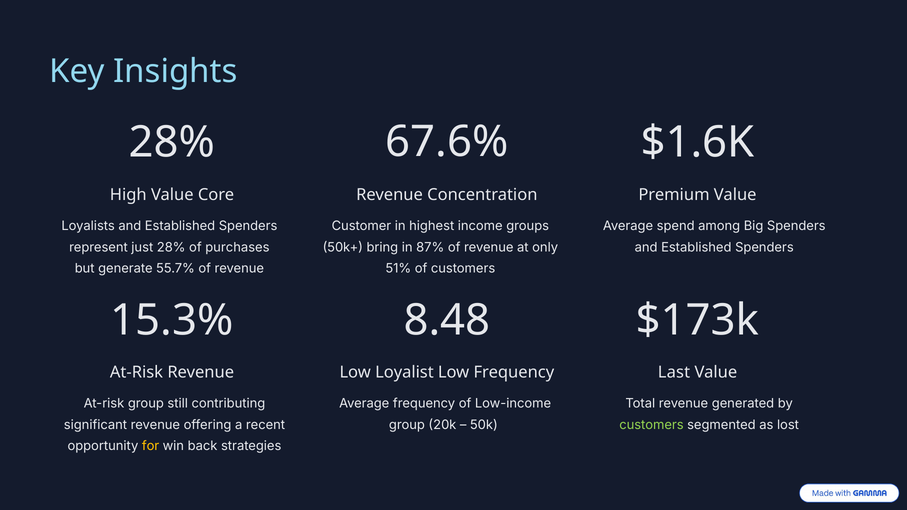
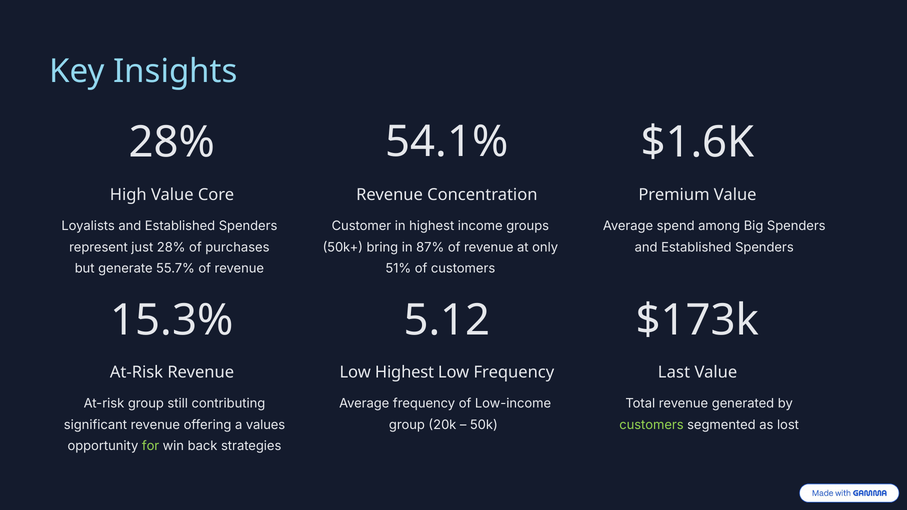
67.6%: 67.6% -> 54.1% (447, 142)
8.48: 8.48 -> 5.12 (447, 320)
Low Loyalist: Loyalist -> Highest (404, 373)
recent: recent -> values (266, 425)
for colour: yellow -> light green (151, 446)
